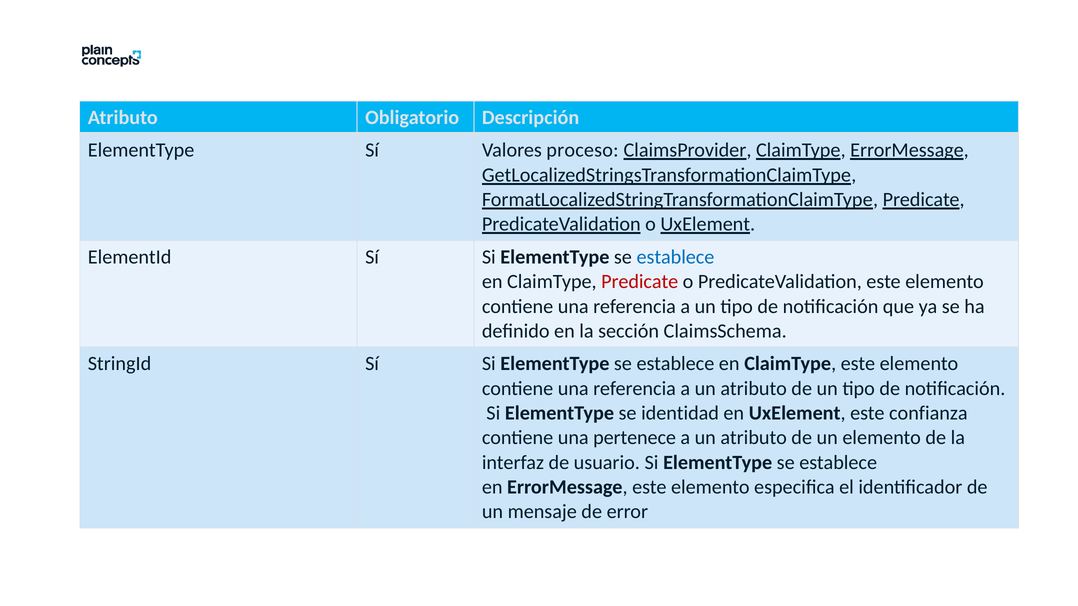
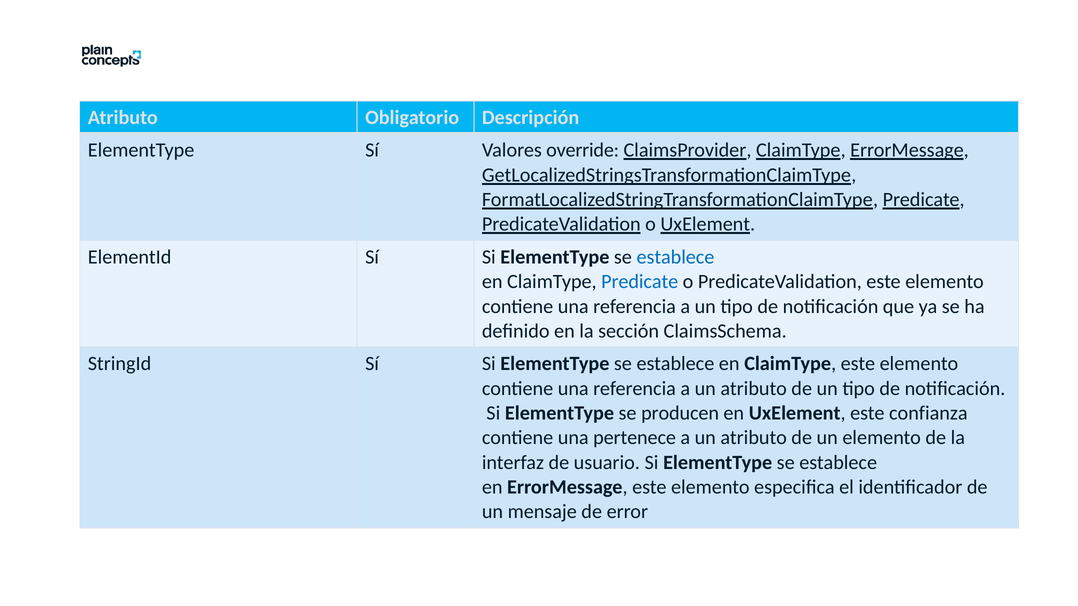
proceso: proceso -> override (583, 150)
Predicate colour: red -> blue (640, 282)
identidad: identidad -> producen (680, 413)
